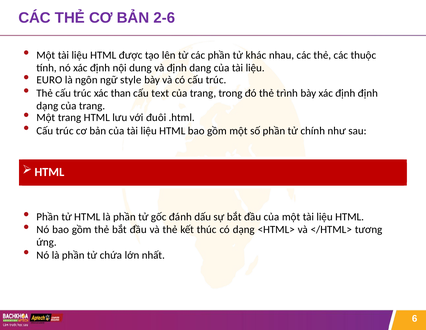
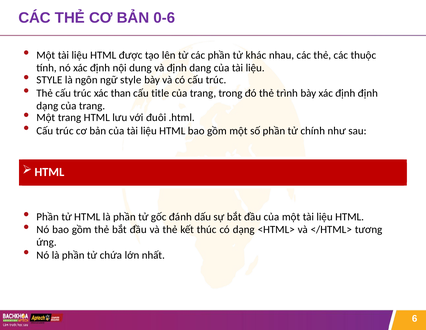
2-6: 2-6 -> 0-6 (164, 18)
EURO: EURO -> STYLE (49, 80)
text: text -> title (160, 93)
